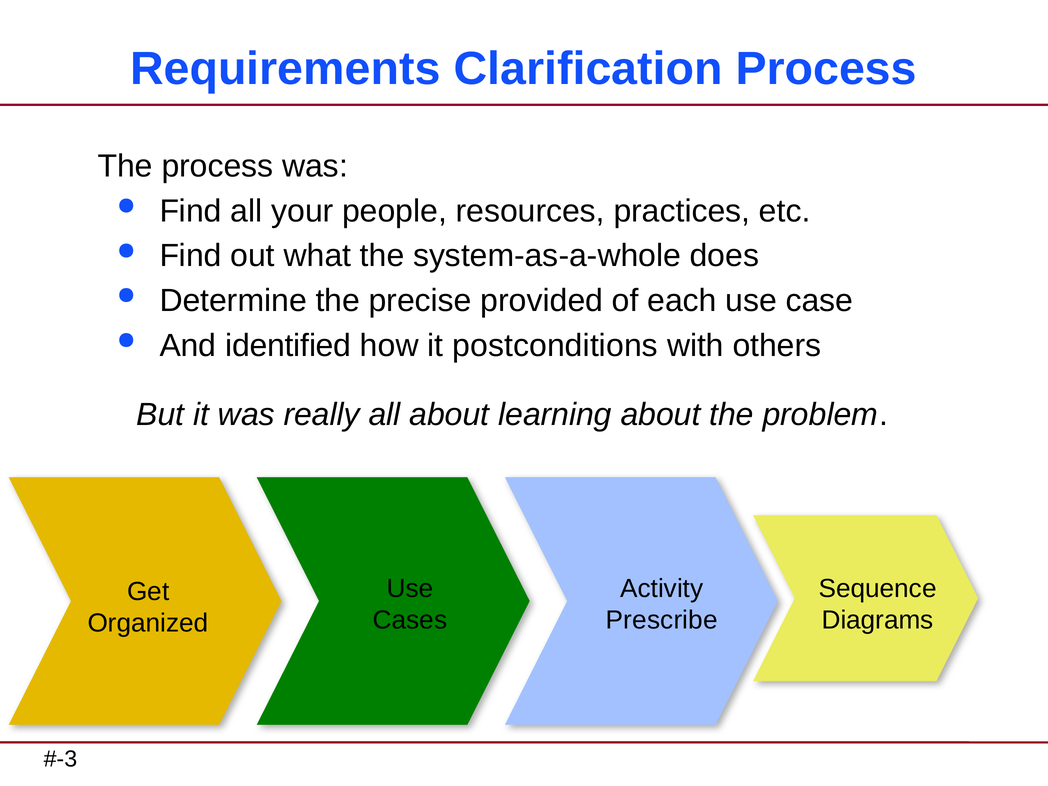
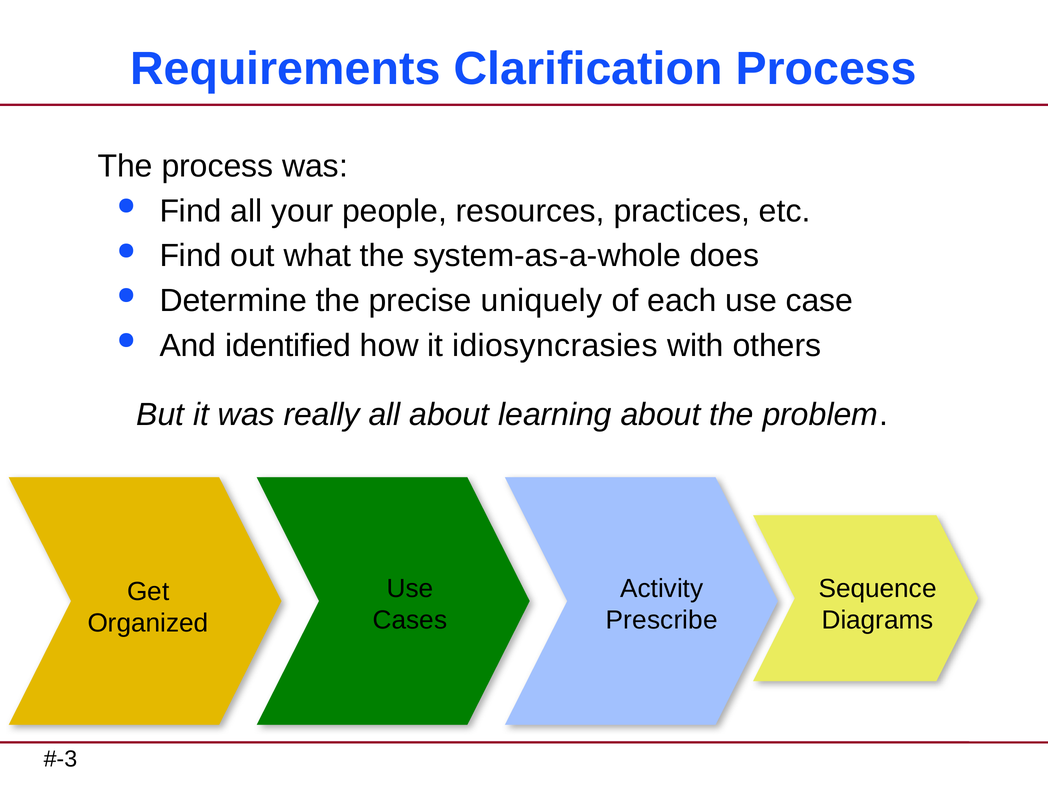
provided: provided -> uniquely (542, 301)
postconditions: postconditions -> idiosyncrasies (555, 346)
